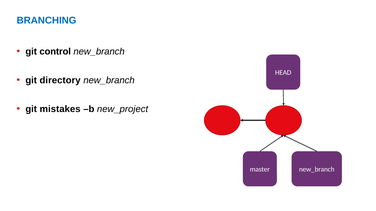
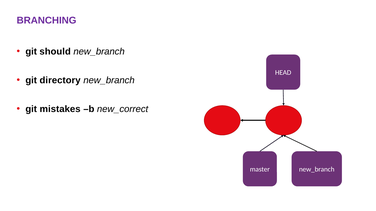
BRANCHING colour: blue -> purple (47, 21)
control: control -> should (55, 52)
new_project: new_project -> new_correct (123, 109)
